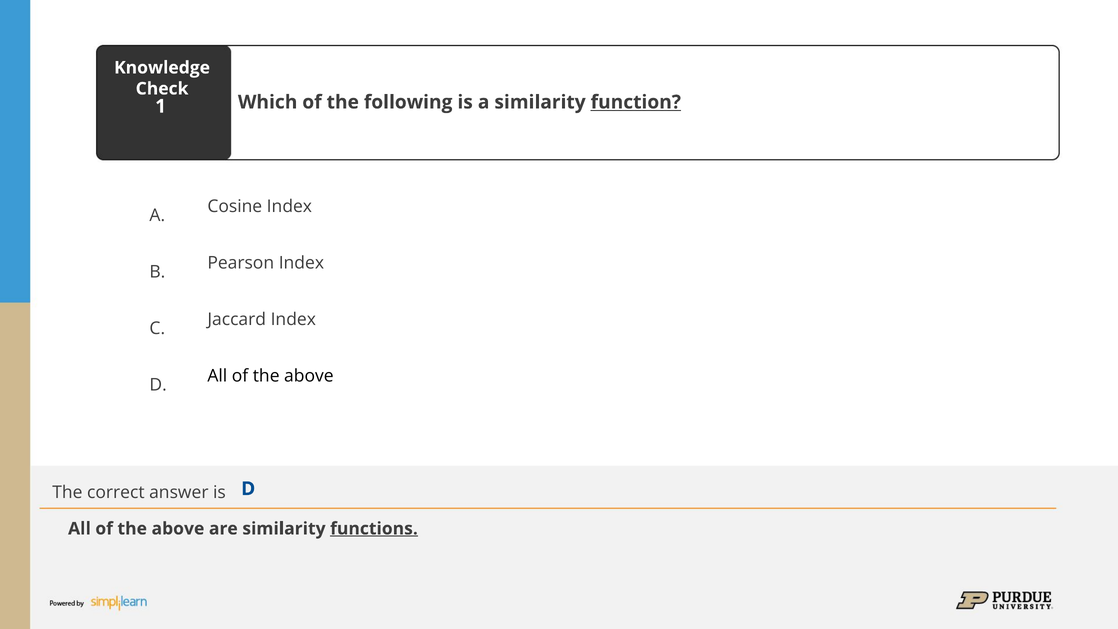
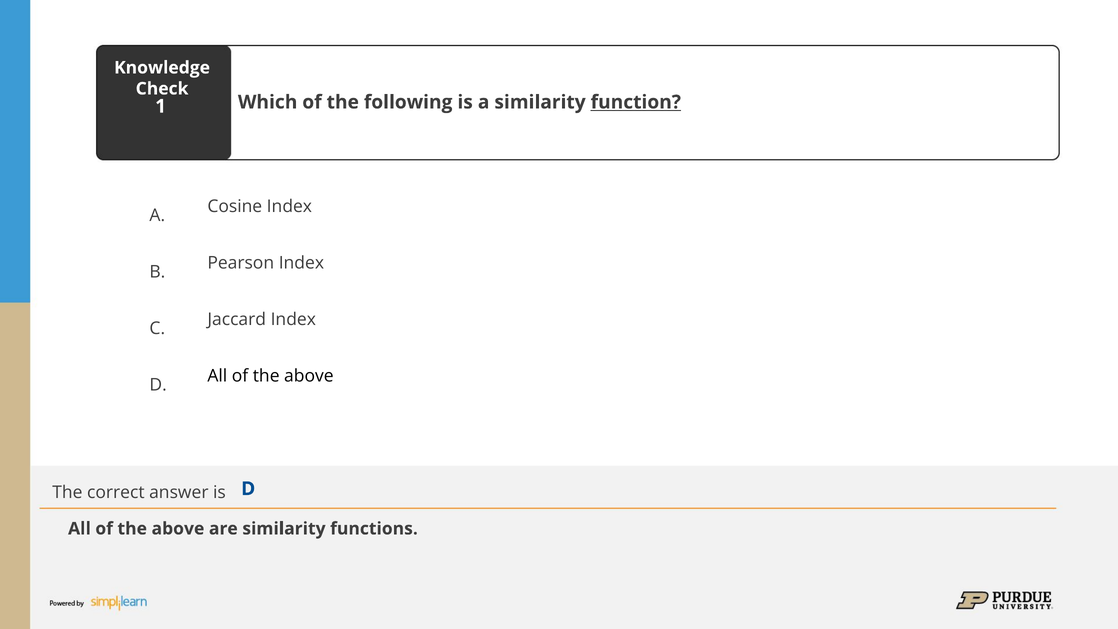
functions underline: present -> none (374, 529)
